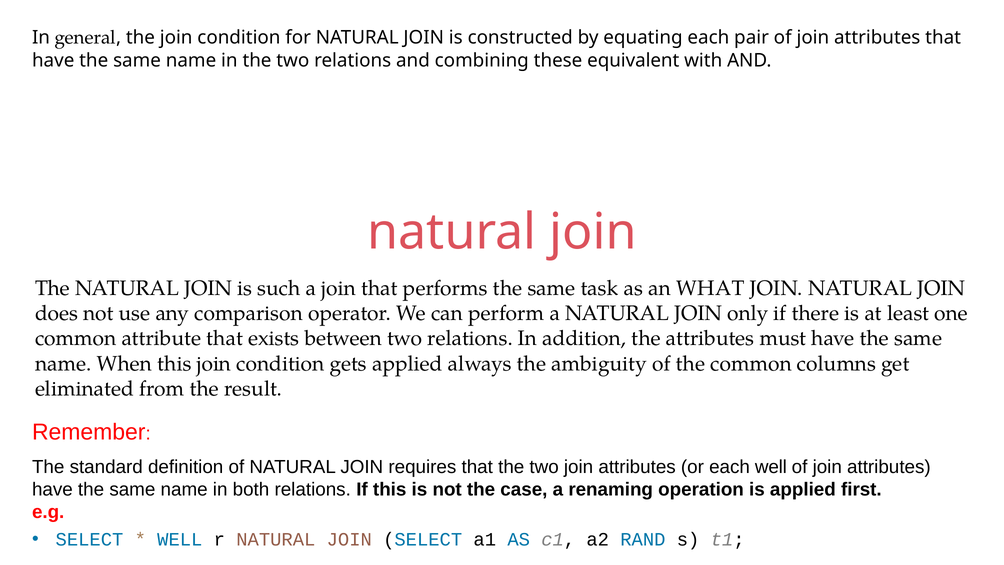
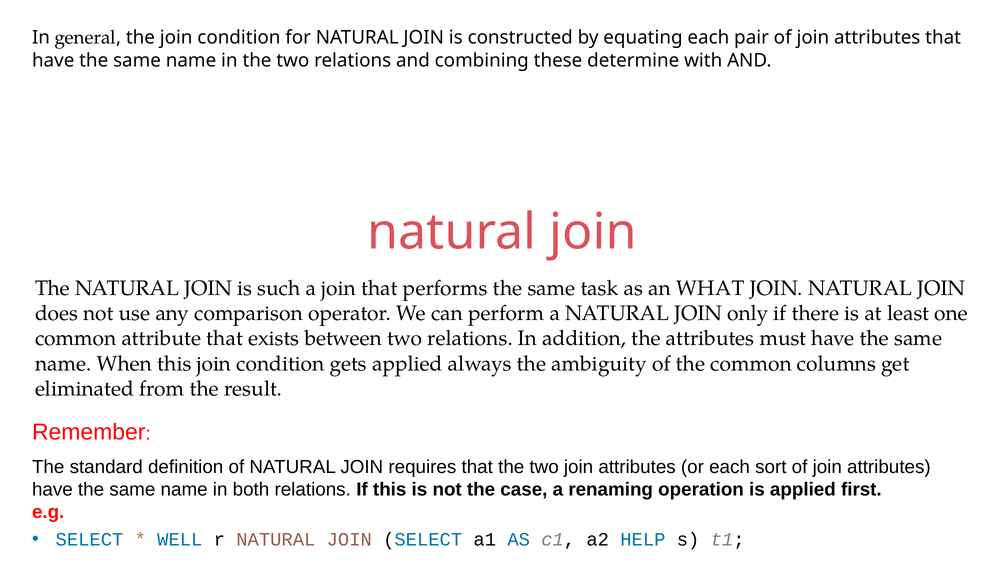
equivalent: equivalent -> determine (633, 60)
each well: well -> sort (771, 467)
RAND: RAND -> HELP (643, 540)
